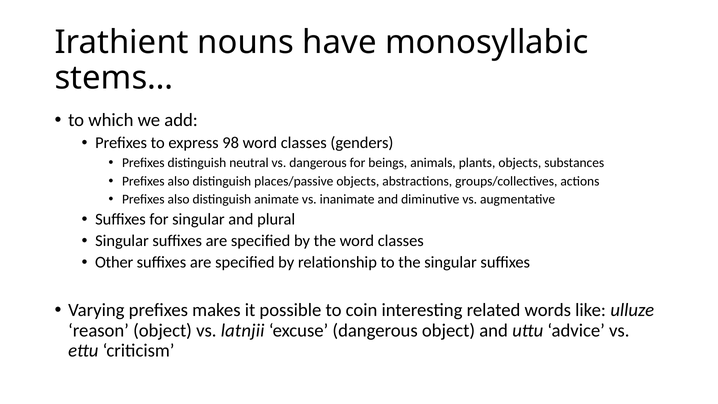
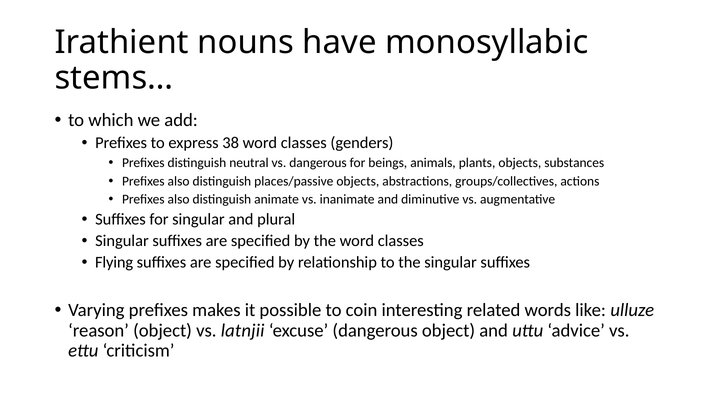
98: 98 -> 38 (231, 143)
Other: Other -> Flying (114, 262)
